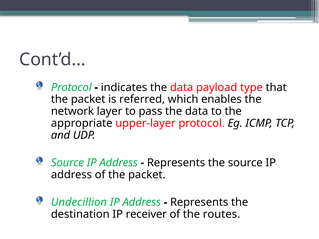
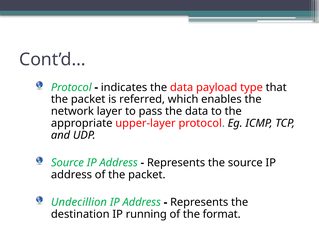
receiver: receiver -> running (146, 214)
routes: routes -> format (222, 214)
